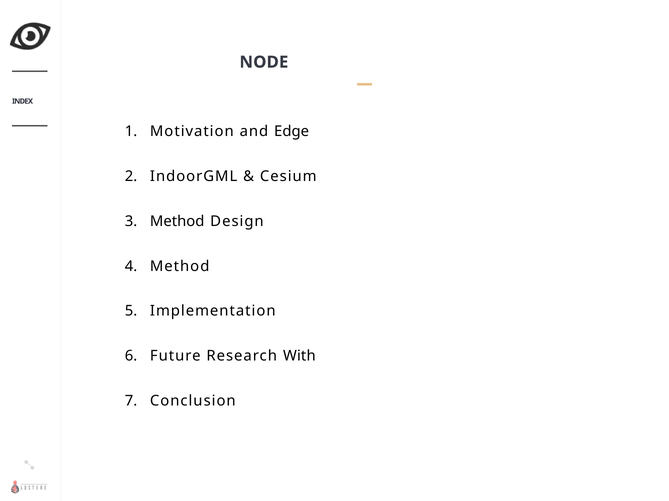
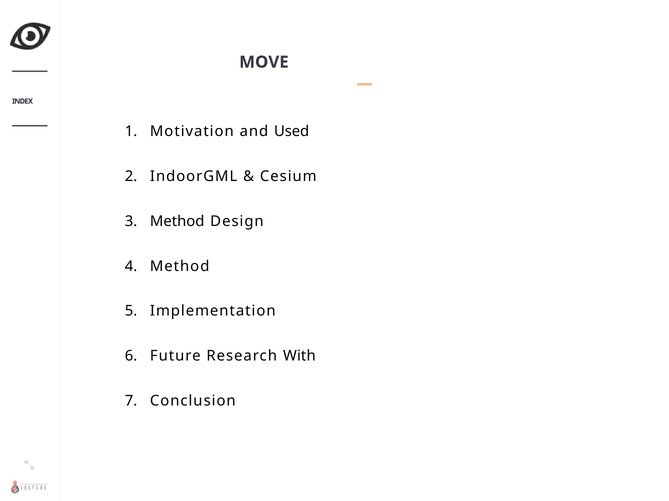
NODE: NODE -> MOVE (264, 62)
Edge: Edge -> Used (292, 132)
